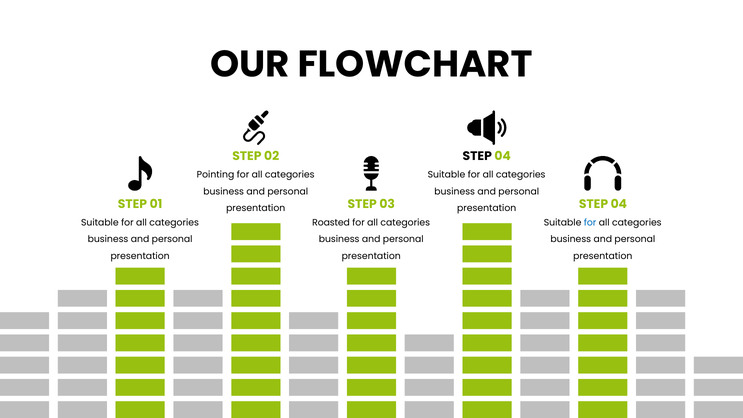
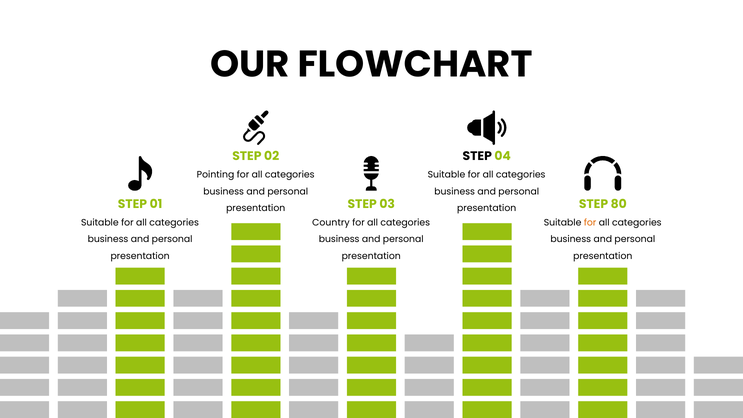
04: 04 -> 80 (619, 204)
Roasted: Roasted -> Country (331, 223)
for colour: blue -> orange (590, 223)
